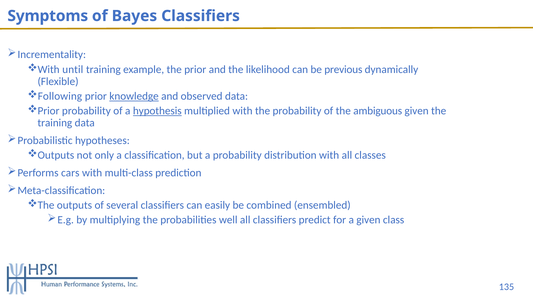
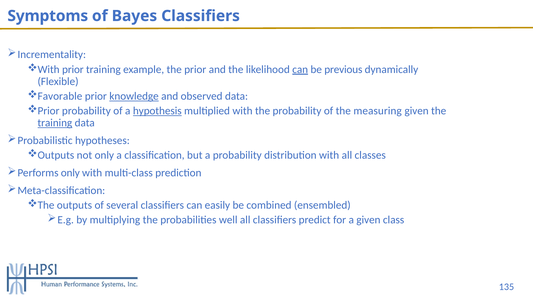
With until: until -> prior (73, 69)
can underline: none -> present (300, 69)
Following: Following -> Favorable (60, 96)
ambiguous: ambiguous -> measuring (378, 111)
training underline: none -> present (55, 123)
Performs cars: cars -> only (70, 173)
